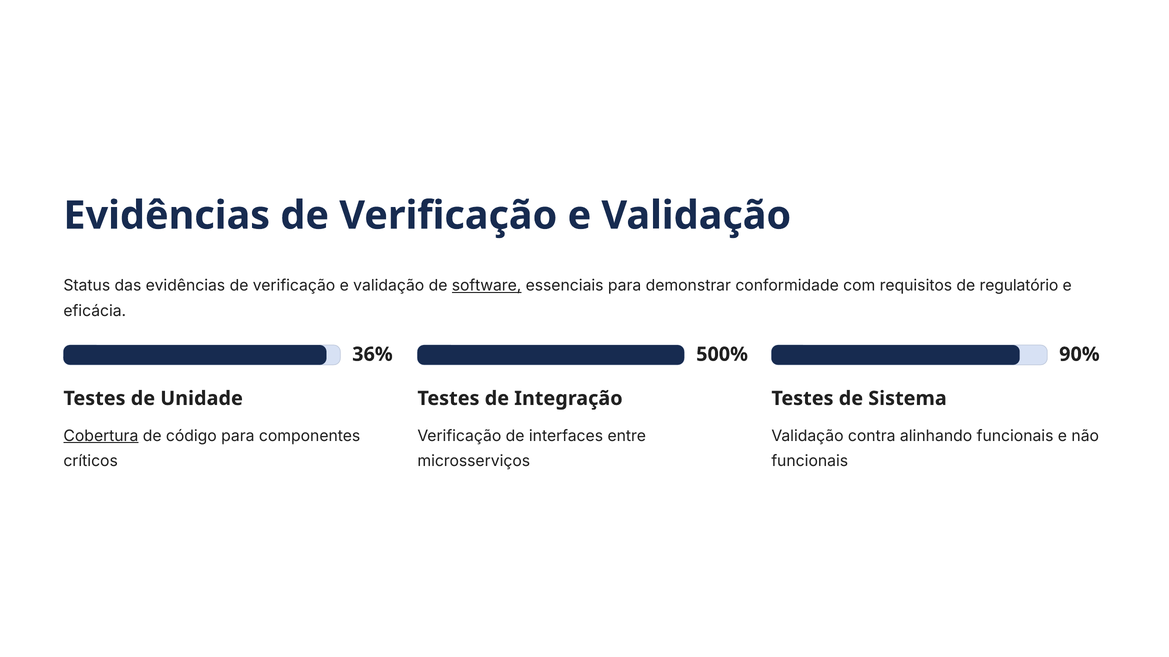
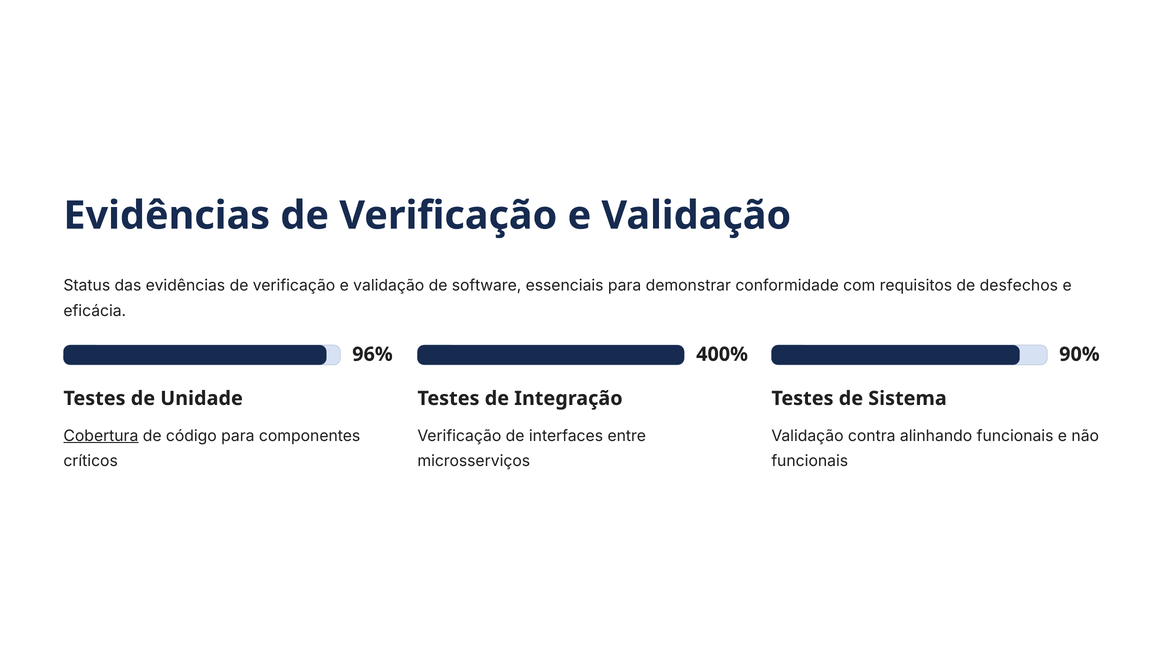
software underline: present -> none (487, 286)
regulatório: regulatório -> desfechos (1019, 286)
36%: 36% -> 96% (372, 355)
500%: 500% -> 400% (722, 355)
